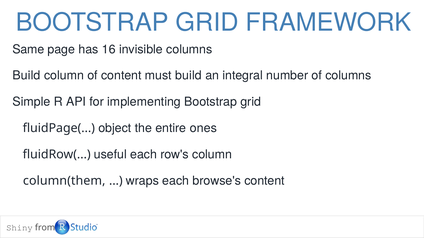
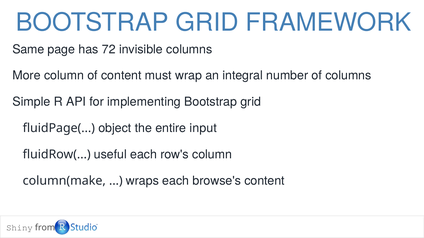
16: 16 -> 72 (109, 49)
Build: Build -> More (27, 76)
must build: build -> wrap (189, 76)
ones: ones -> input (203, 128)
column(them: column(them -> column(make (64, 181)
